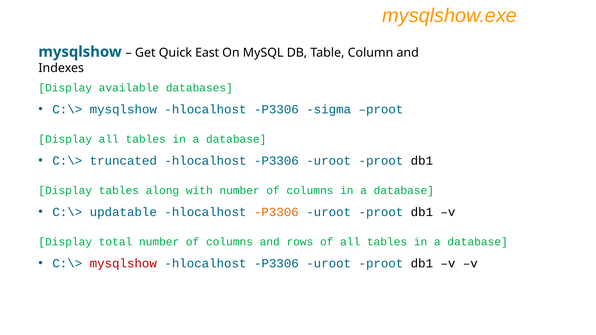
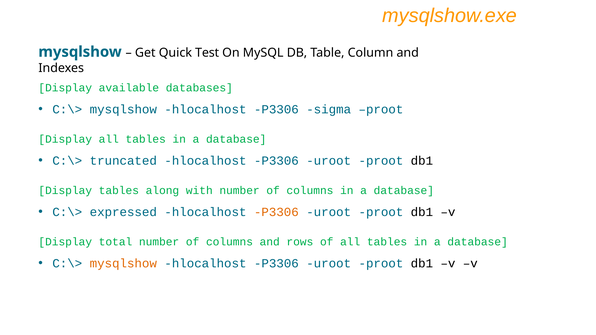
East: East -> Test (207, 53)
updatable: updatable -> expressed (123, 212)
mysqlshow colour: red -> orange (123, 264)
